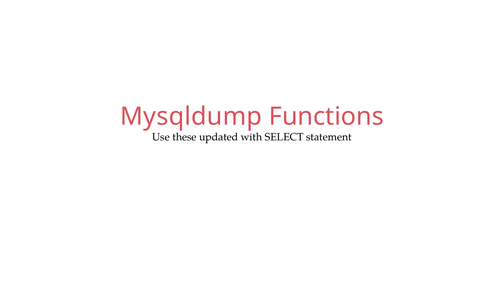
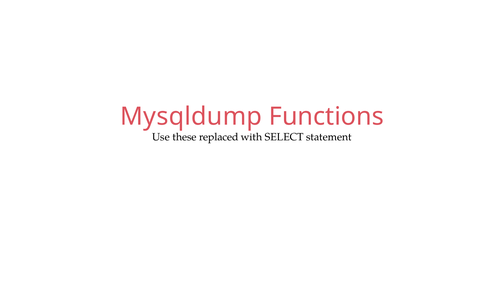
updated: updated -> replaced (219, 137)
